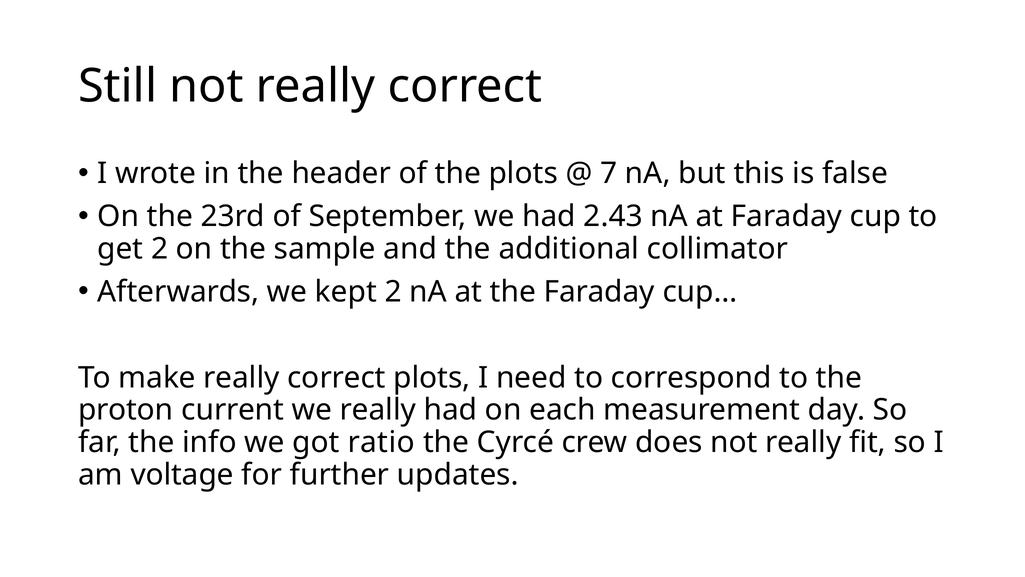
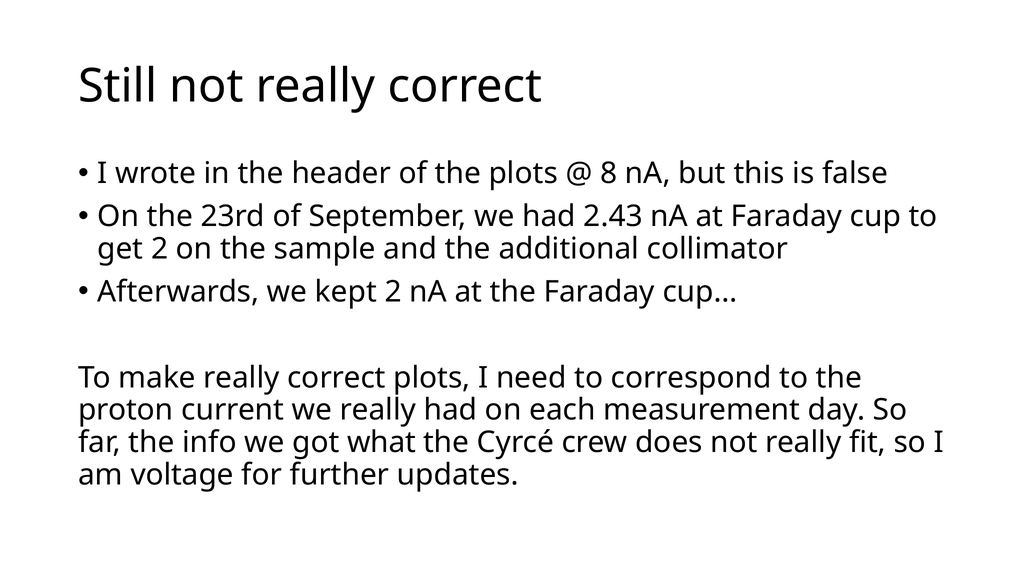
7: 7 -> 8 (609, 173)
ratio: ratio -> what (382, 442)
